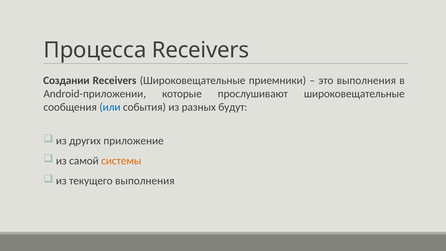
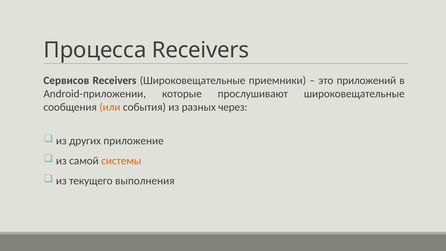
Создании: Создании -> Сервисов (66, 80)
это выполнения: выполнения -> приложений (366, 80)
или colour: blue -> orange (110, 107)
будут: будут -> через (233, 107)
